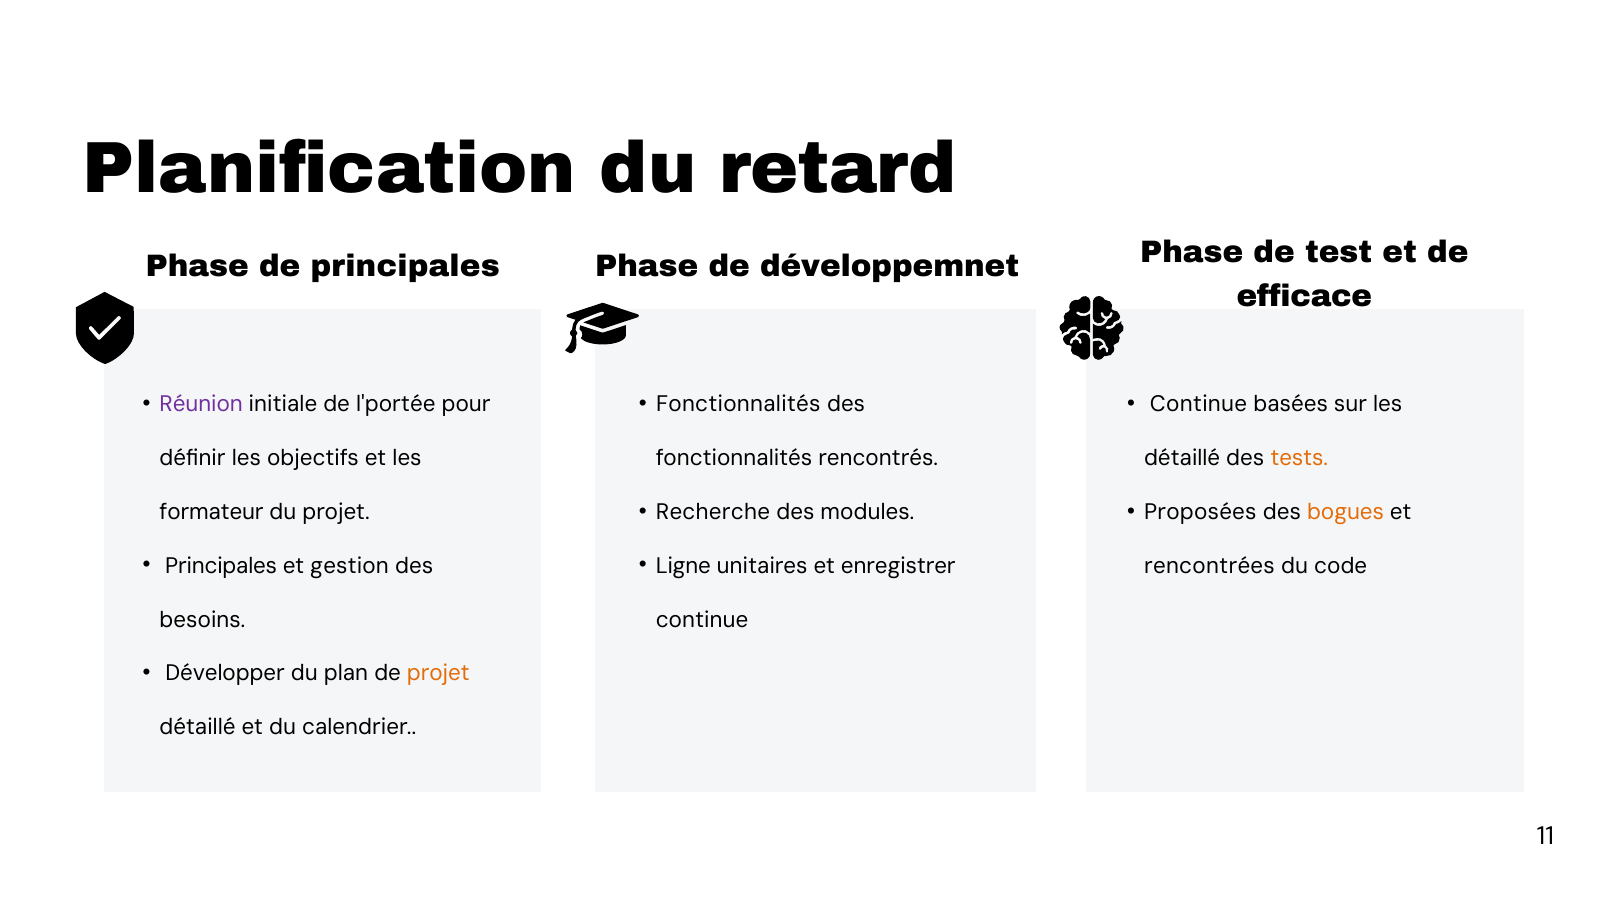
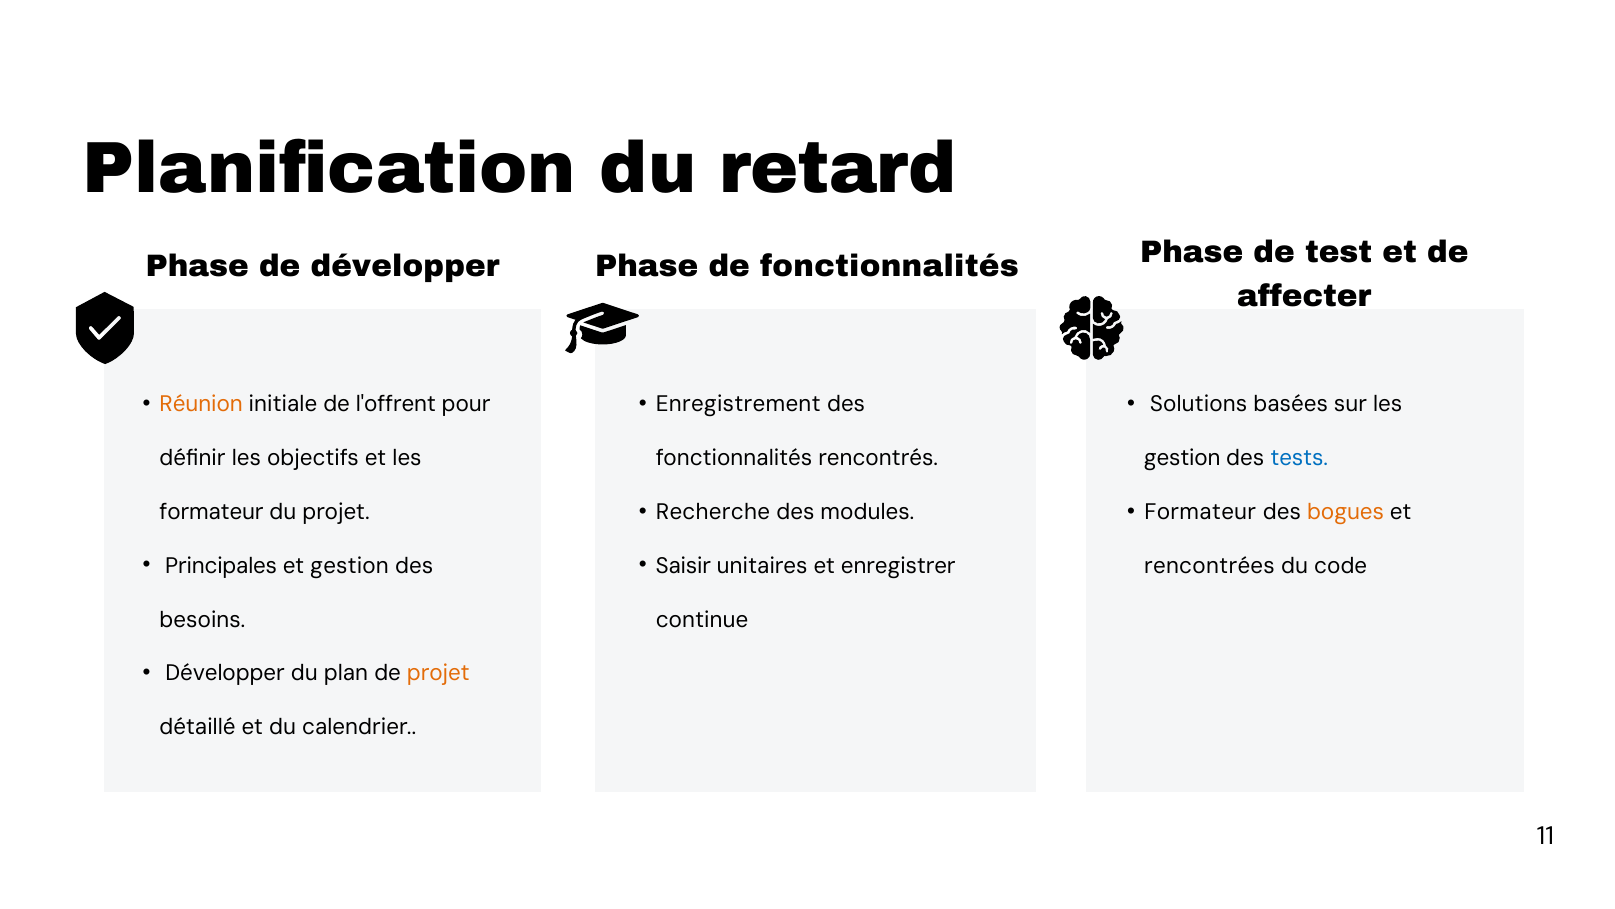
de principales: principales -> développer (405, 266)
de développemnet: développemnet -> fonctionnalités (889, 266)
efficace: efficace -> affecter (1304, 296)
Réunion colour: purple -> orange (201, 404)
l'portée: l'portée -> l'offrent (396, 404)
Fonctionnalités: Fonctionnalités -> Enregistrement (738, 404)
Continue: Continue -> Solutions (1199, 404)
détaillé: détaillé -> gestion (1182, 458)
tests colour: orange -> blue (1299, 458)
Proposées: Proposées -> Formateur (1200, 512)
Ligne: Ligne -> Saisir (683, 565)
